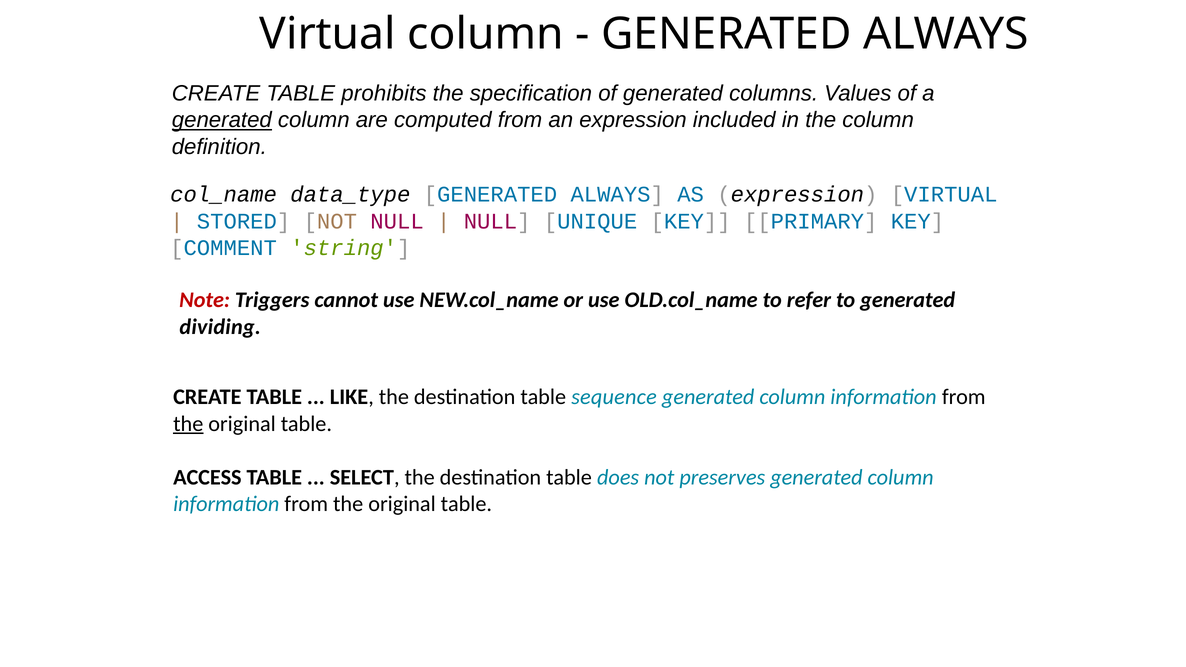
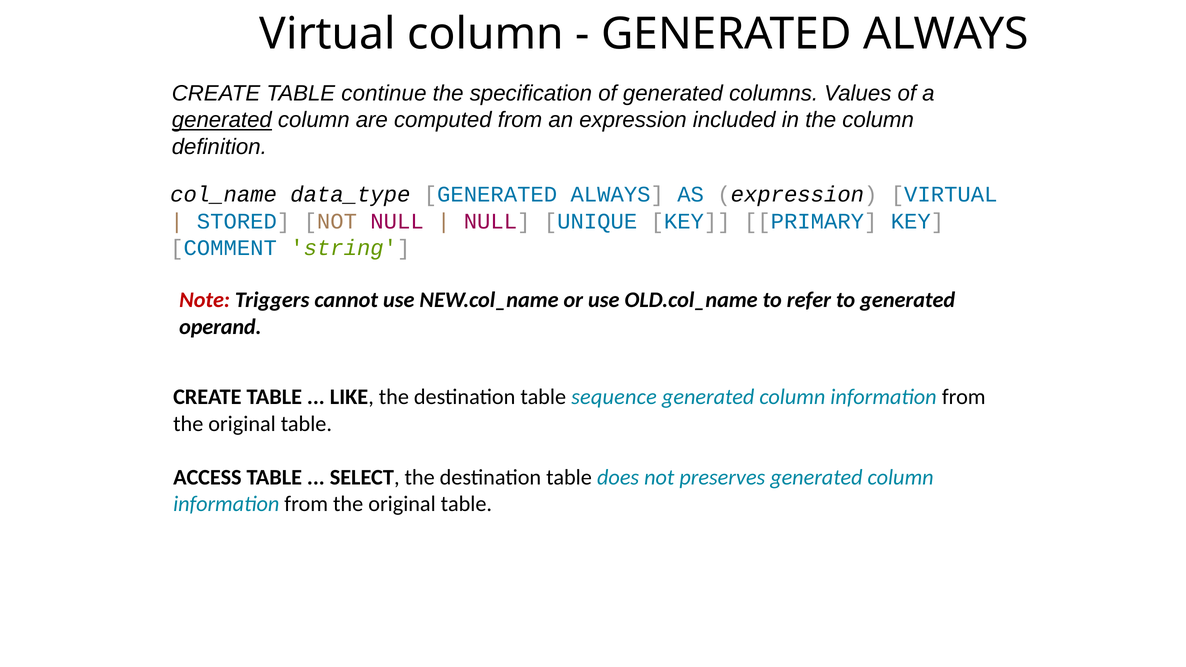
prohibits: prohibits -> continue (384, 93)
dividing: dividing -> operand (220, 327)
the underline: present -> none (188, 424)
